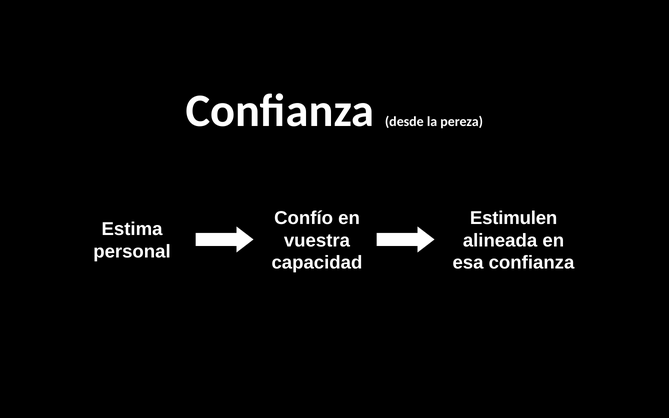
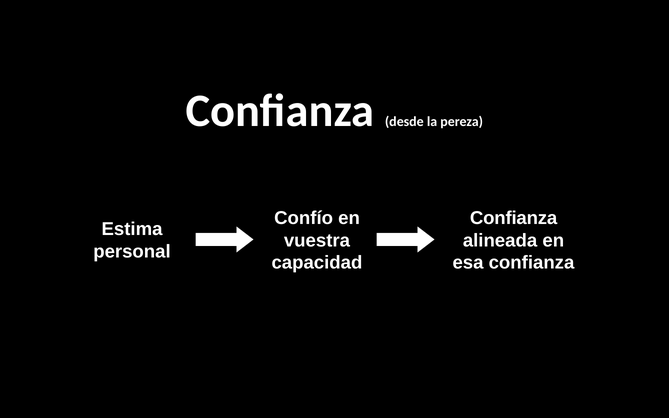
Estimulen: Estimulen -> Confianza (514, 218)
